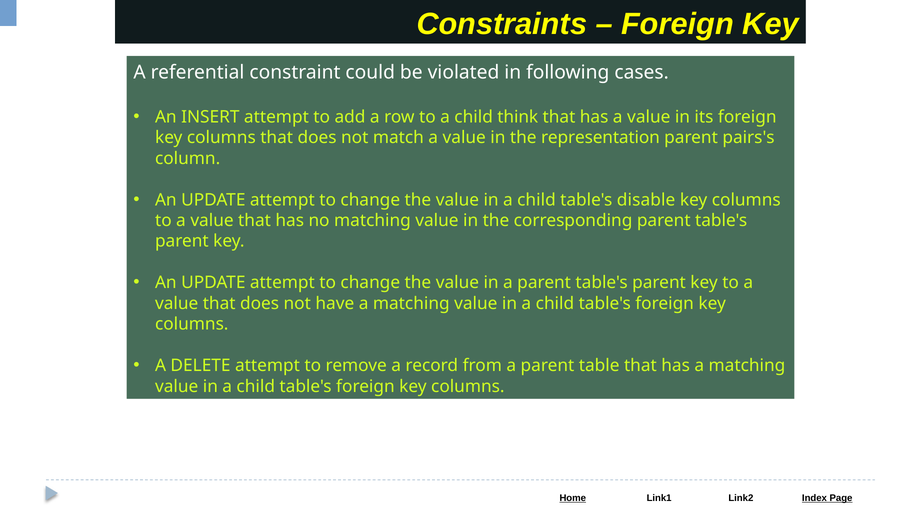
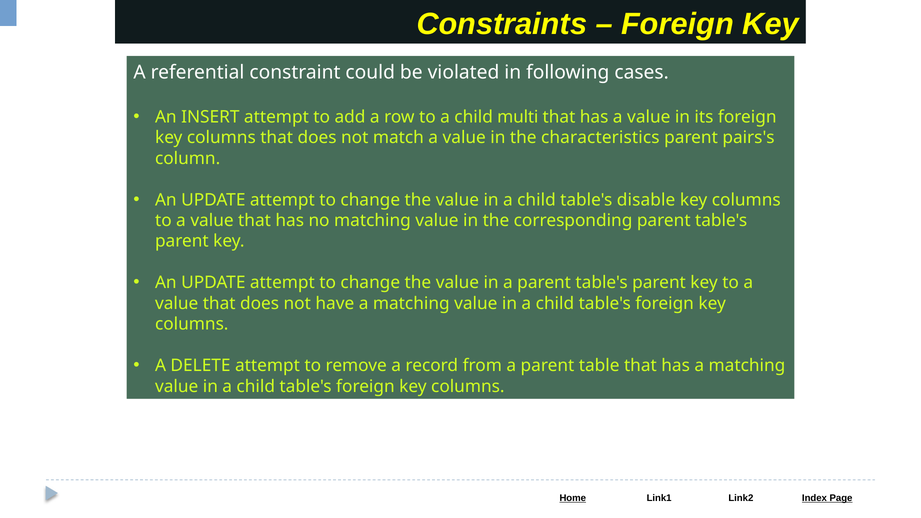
think: think -> multi (518, 117)
representation: representation -> characteristics (600, 138)
